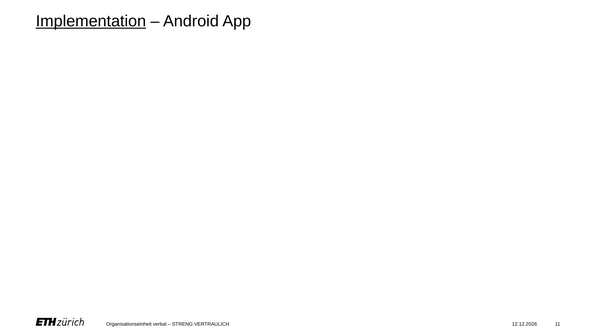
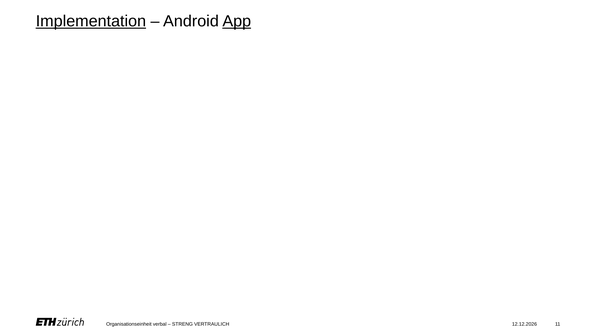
App underline: none -> present (237, 21)
